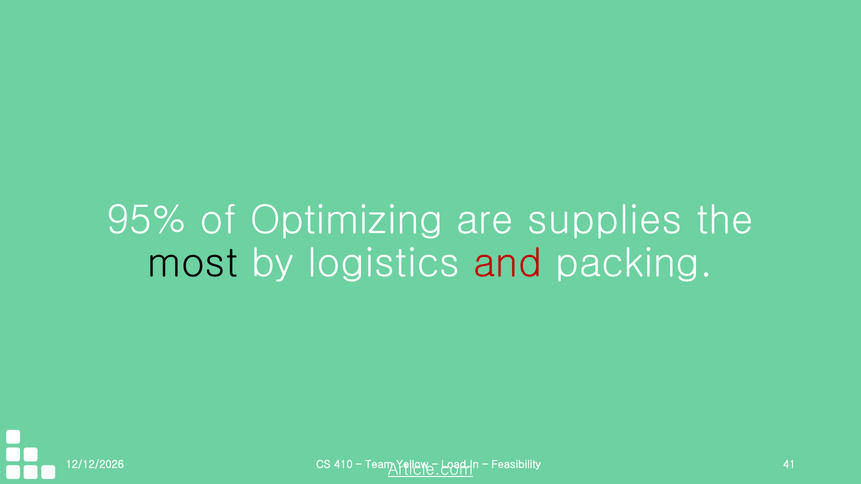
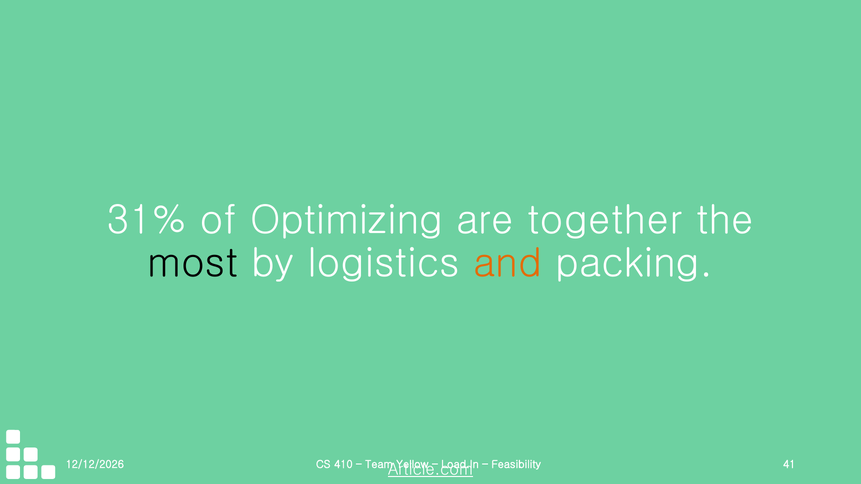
95%: 95% -> 31% (146, 221)
supplies: supplies -> together (605, 221)
and colour: red -> orange (508, 263)
